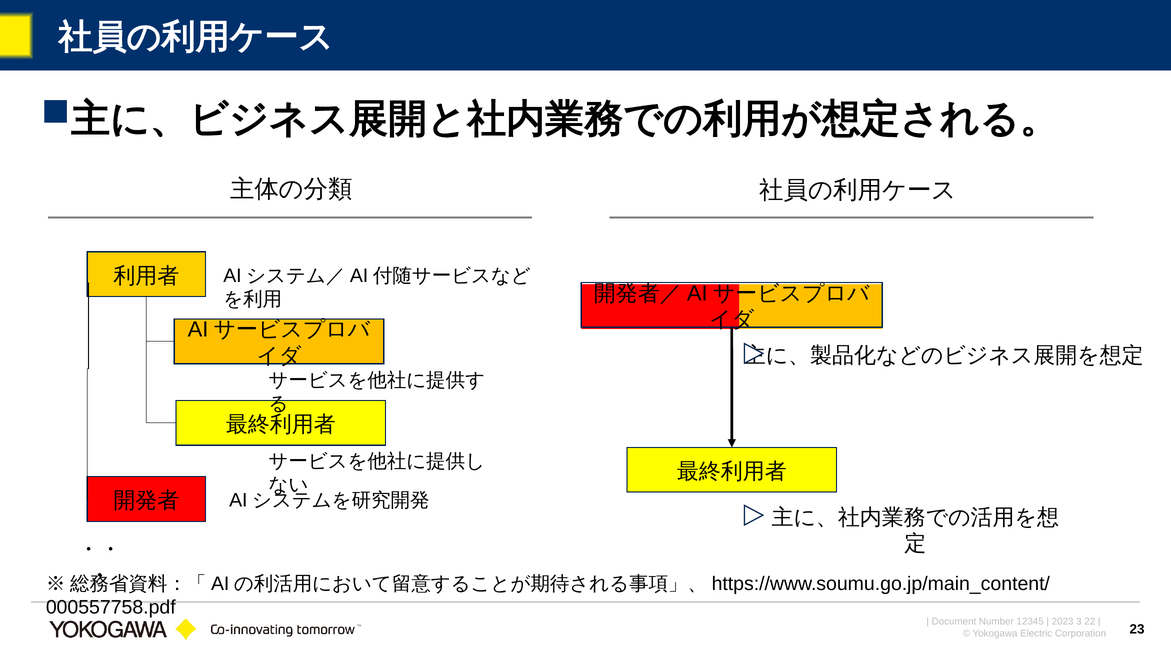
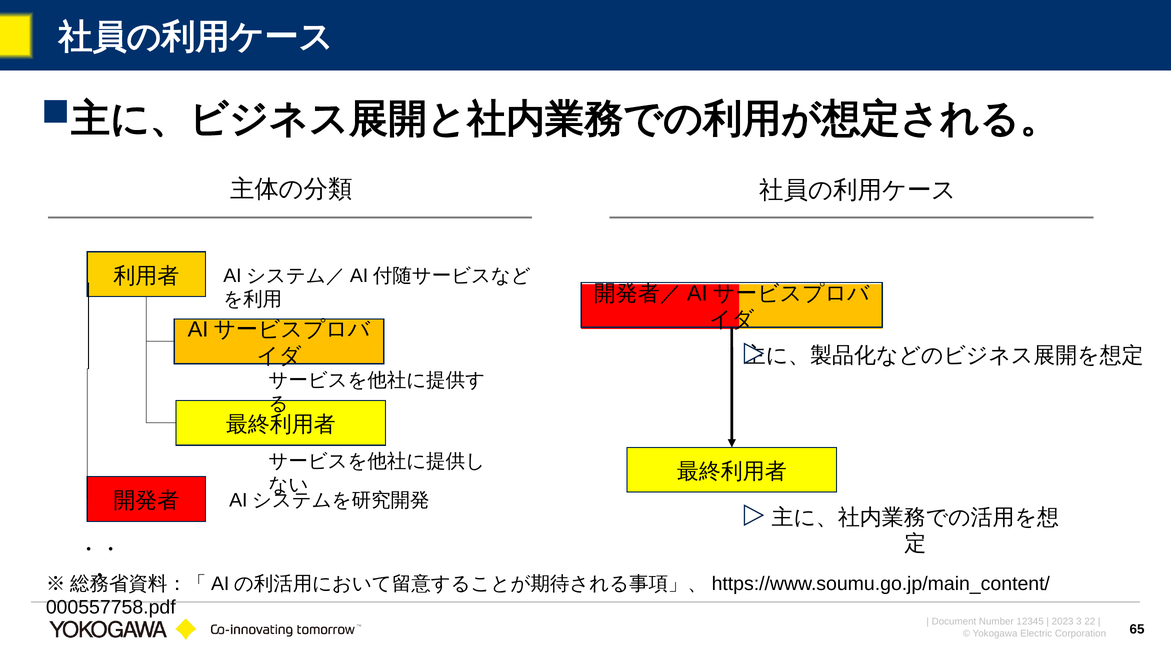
23: 23 -> 65 (1137, 629)
